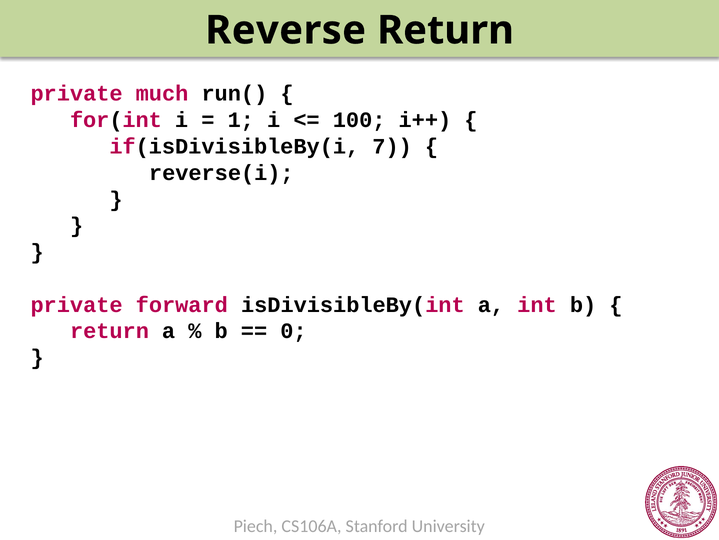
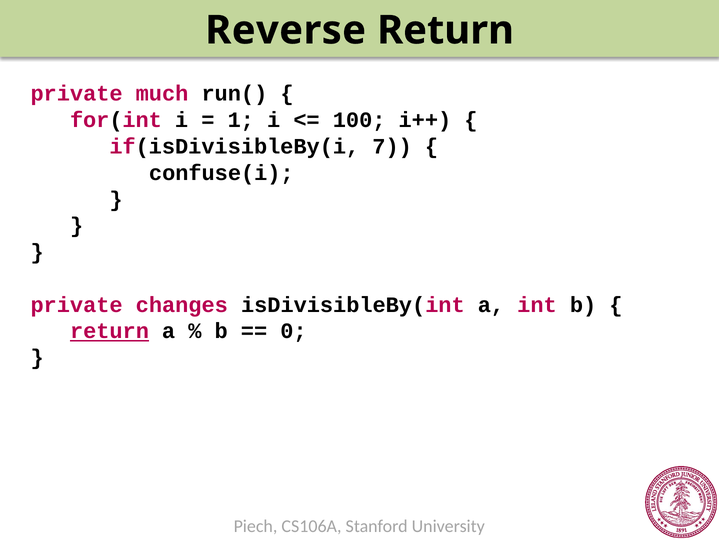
reverse(i: reverse(i -> confuse(i (221, 173)
forward: forward -> changes (182, 304)
return underline: none -> present (109, 331)
